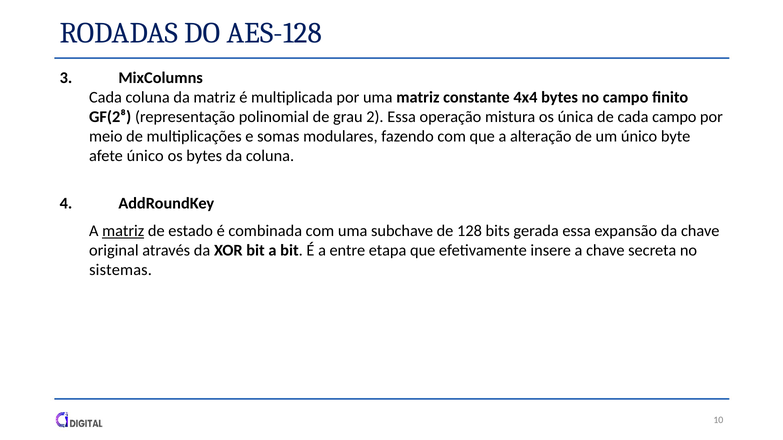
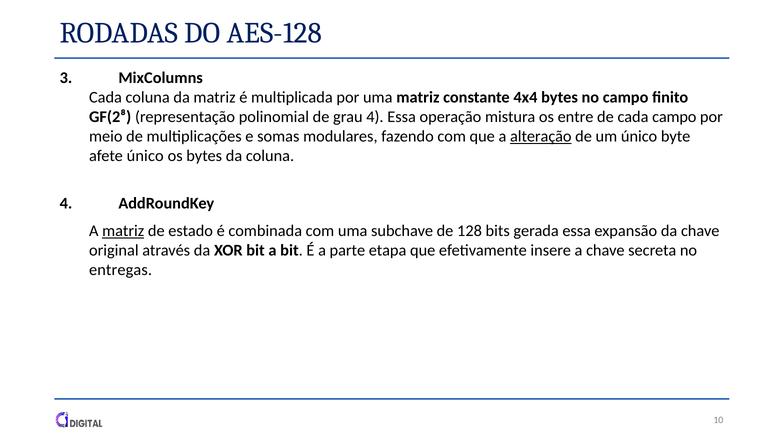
grau 2: 2 -> 4 (375, 117)
única: única -> entre (576, 117)
alteração underline: none -> present (541, 136)
entre: entre -> parte (347, 251)
sistemas: sistemas -> entregas (121, 270)
